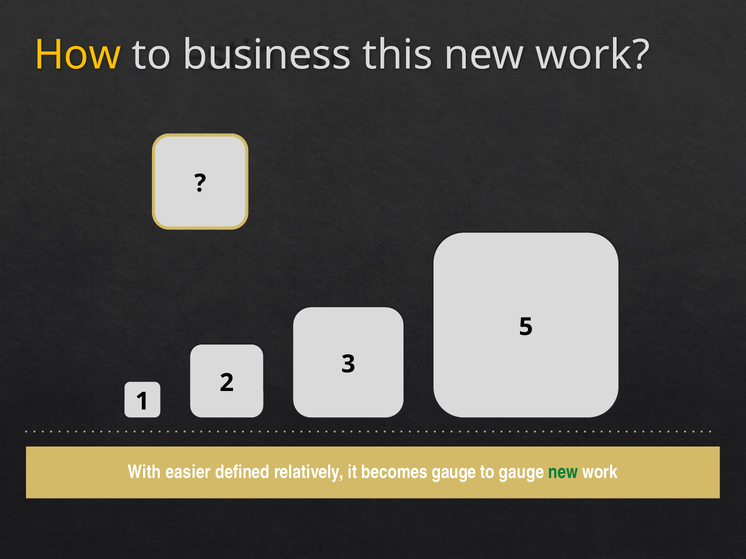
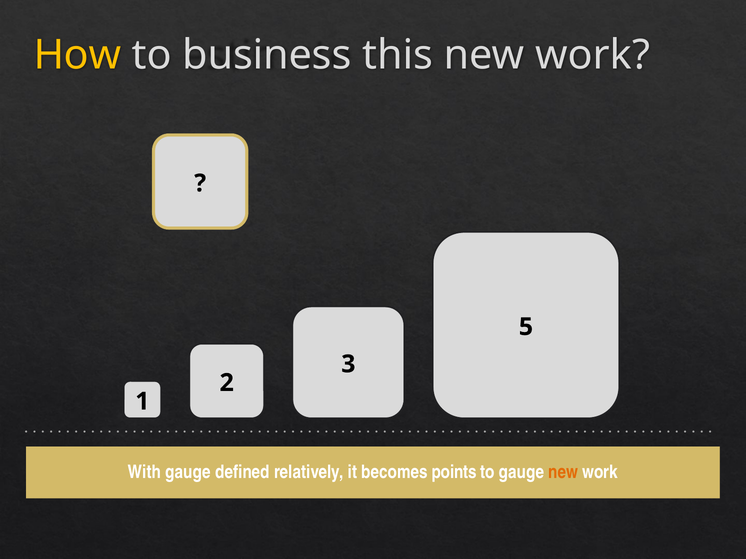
With easier: easier -> gauge (188, 473)
becomes gauge: gauge -> points (454, 473)
new colour: green -> orange (563, 473)
